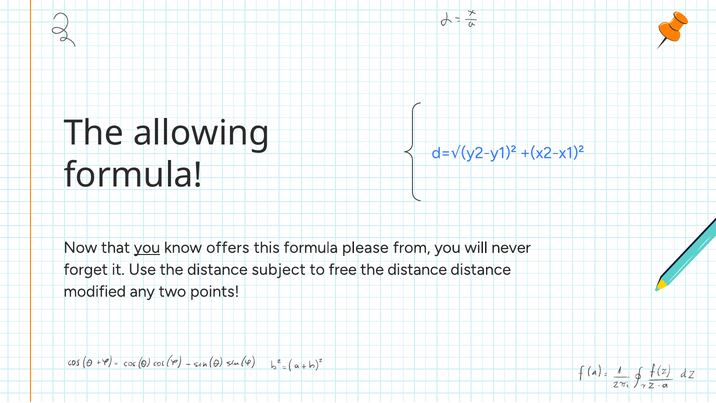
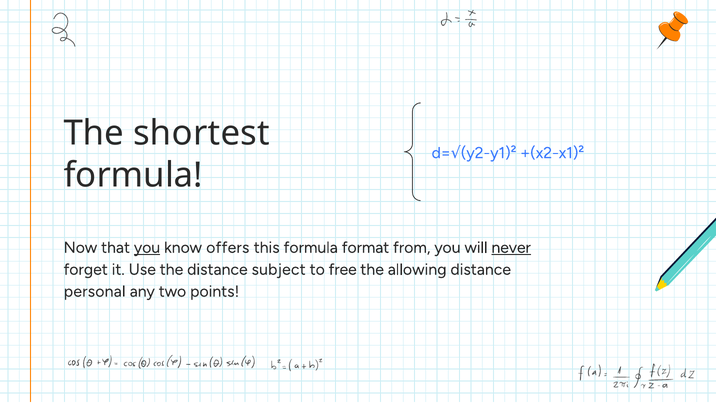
allowing: allowing -> shortest (201, 133)
please: please -> format (365, 247)
never underline: none -> present (511, 247)
distance: distance -> allowing (417, 269)
modified: modified -> personal (95, 291)
